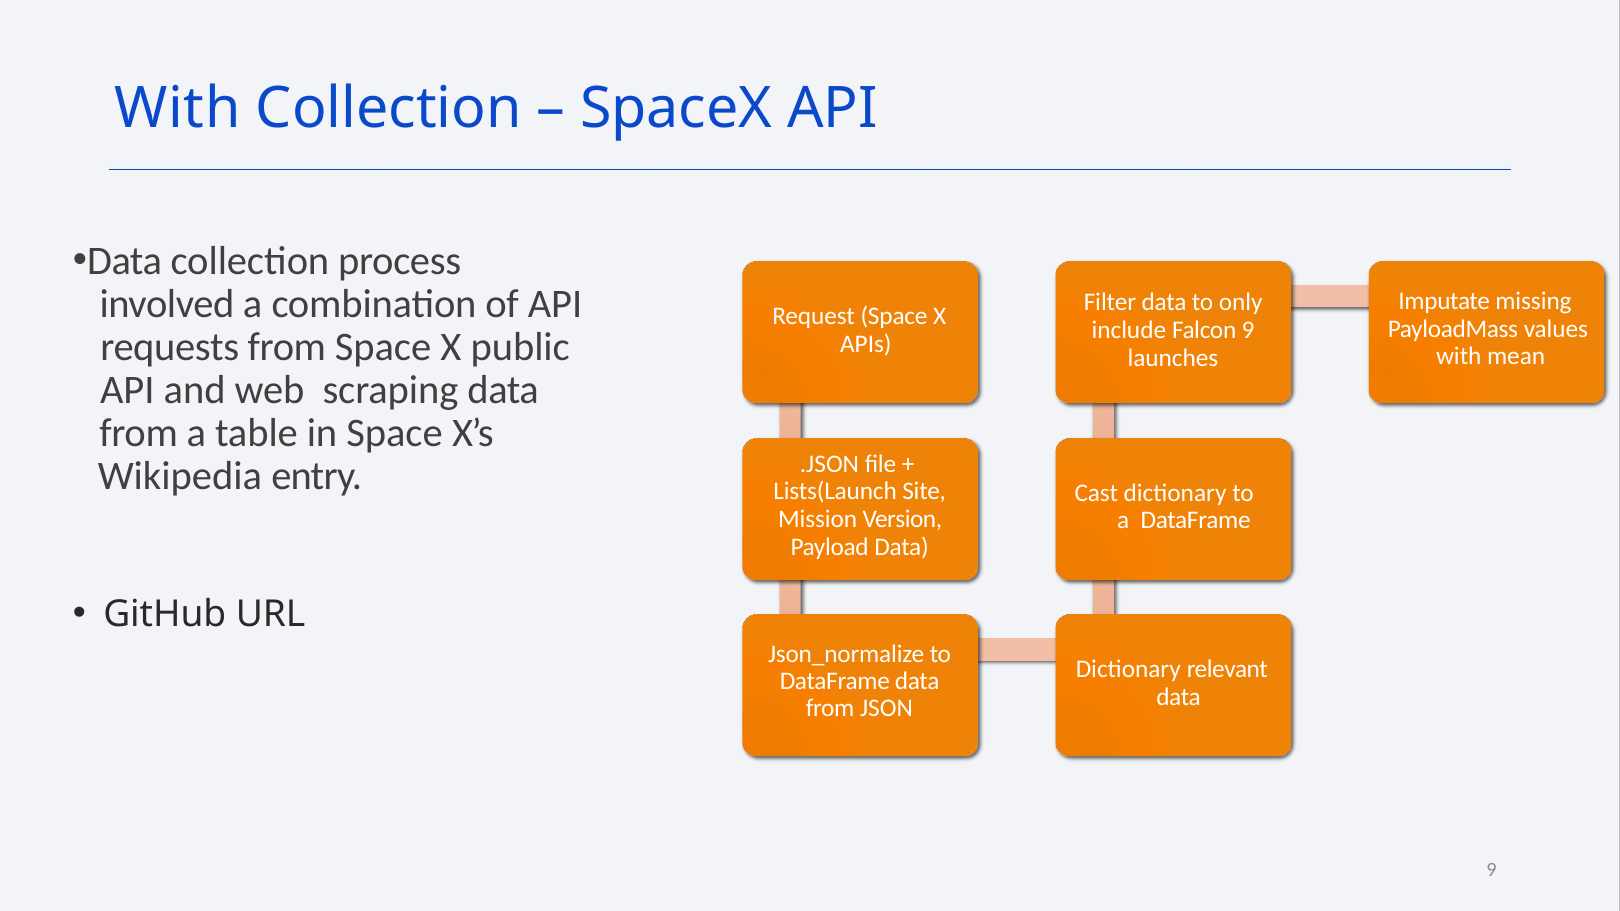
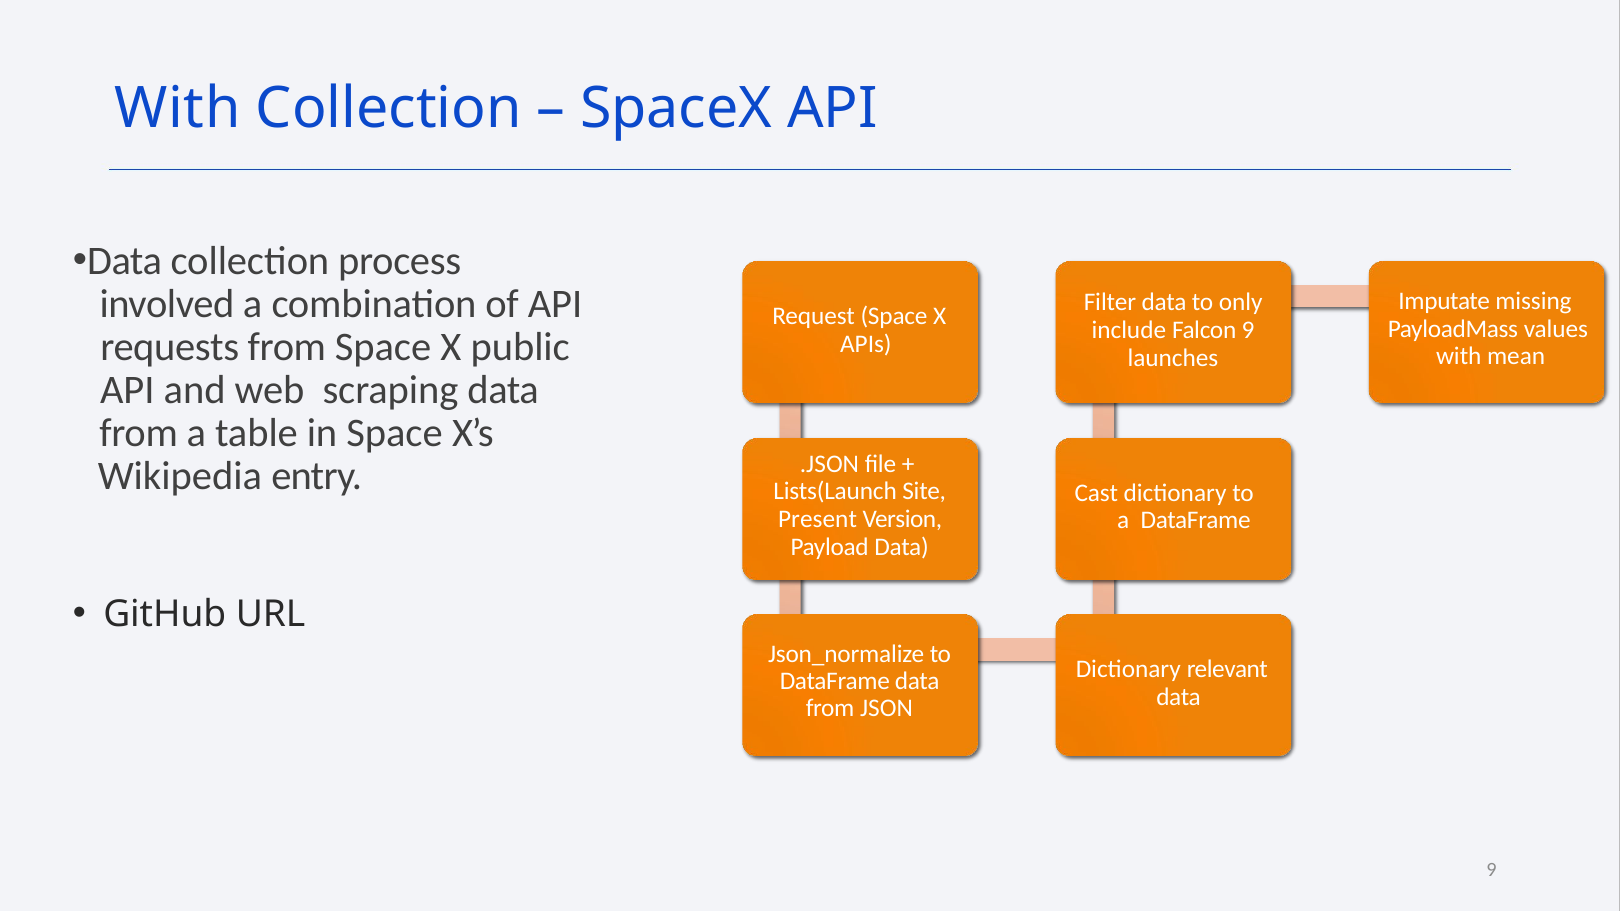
Mission: Mission -> Present (818, 519)
